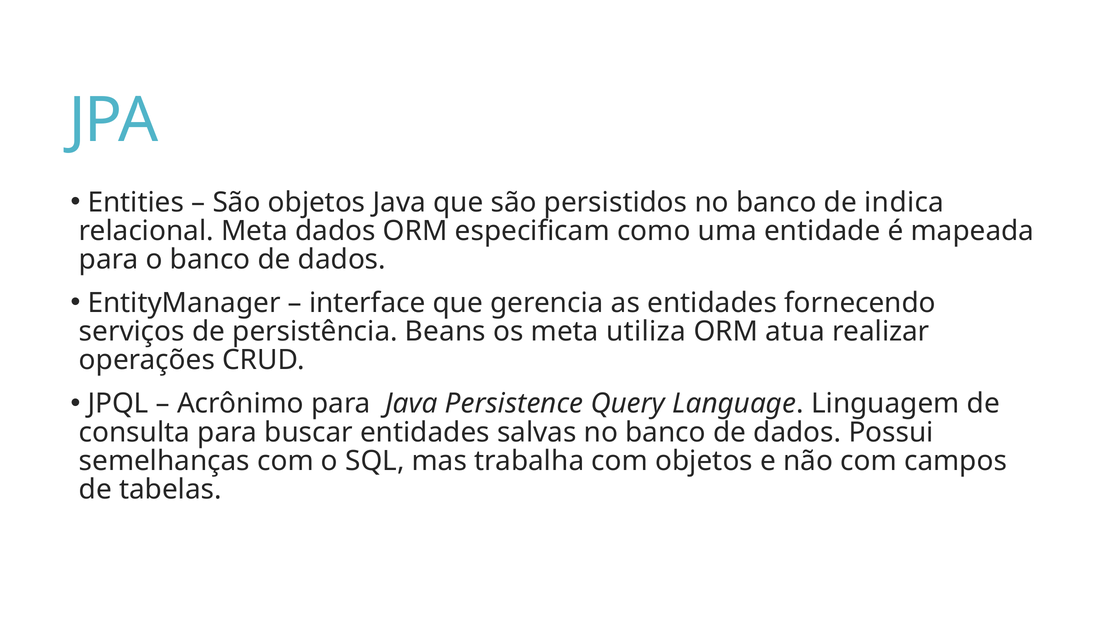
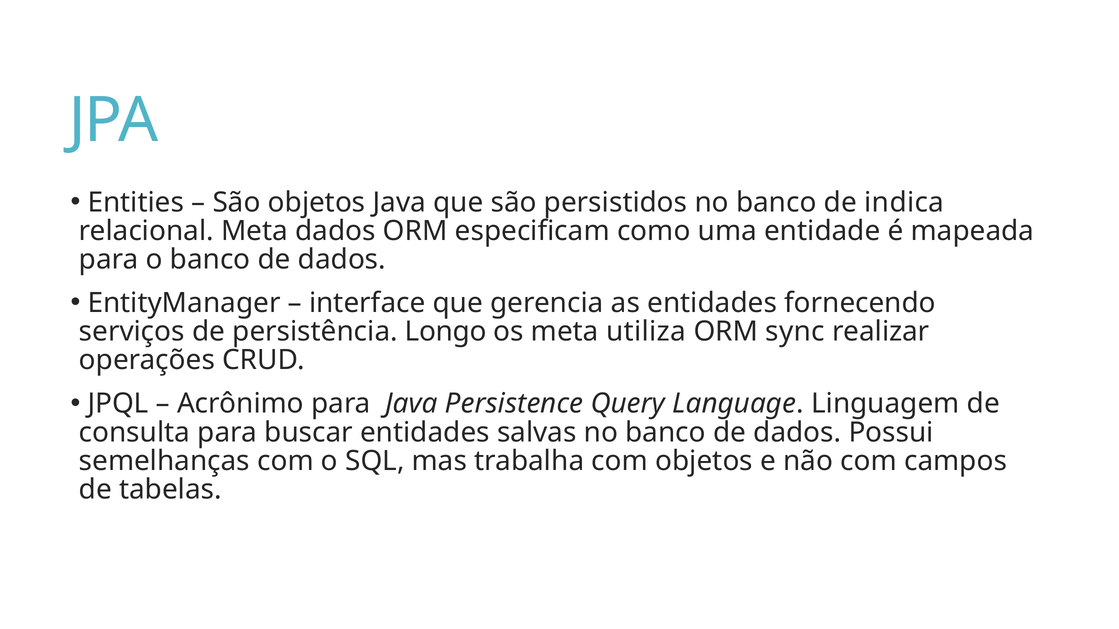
Beans: Beans -> Longo (446, 332)
atua: atua -> sync (795, 332)
